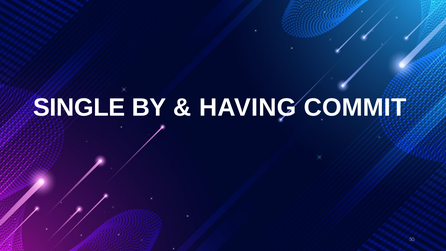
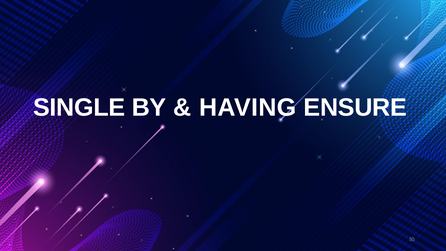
COMMIT: COMMIT -> ENSURE (355, 107)
